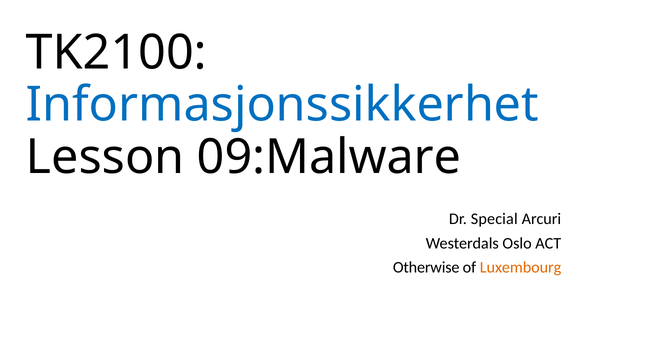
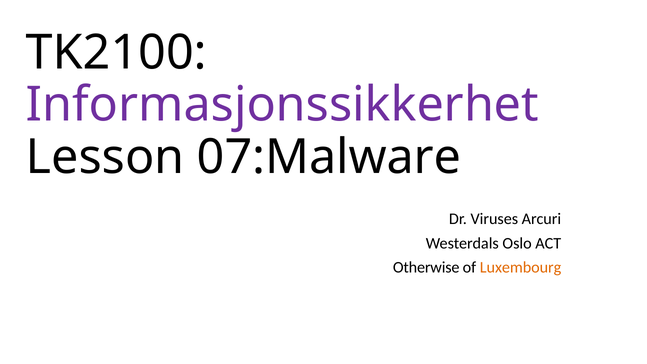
Informasjonssikkerhet colour: blue -> purple (282, 105)
09:Malware: 09:Malware -> 07:Malware (329, 157)
Special: Special -> Viruses (494, 219)
